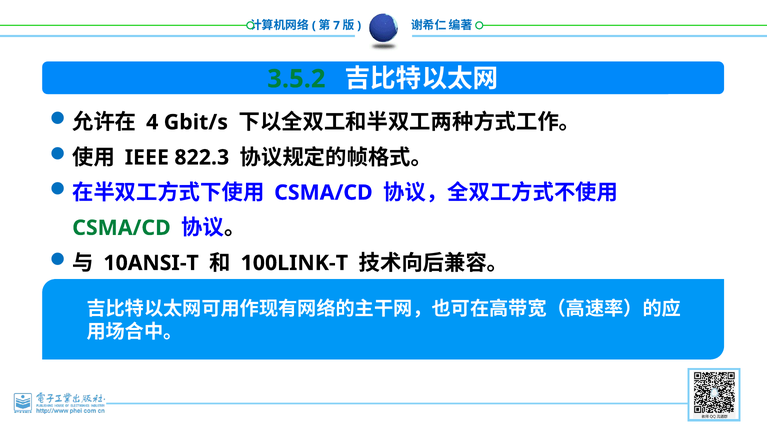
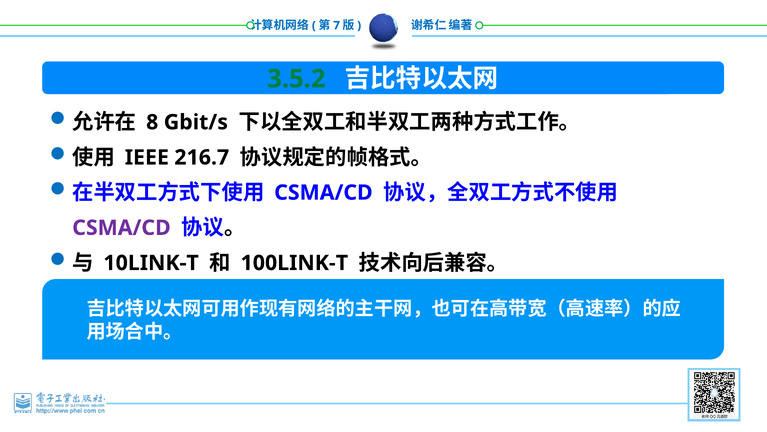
4: 4 -> 8 (152, 122)
822.3: 822.3 -> 216.7 (202, 157)
CSMA/CD colour: green -> purple (121, 228)
10ANSI-T: 10ANSI-T -> 10LINK-T (151, 263)
